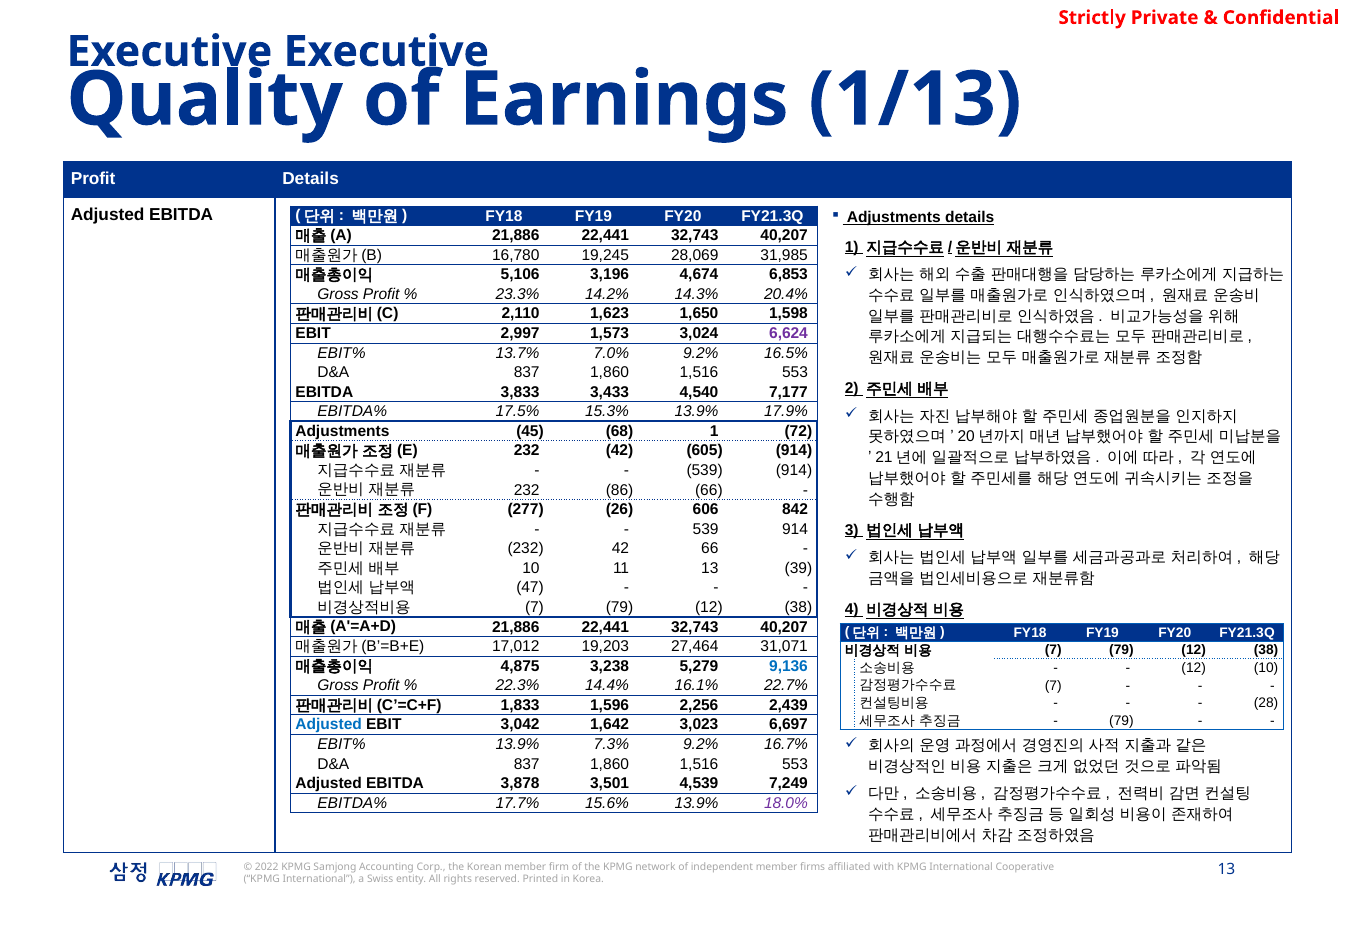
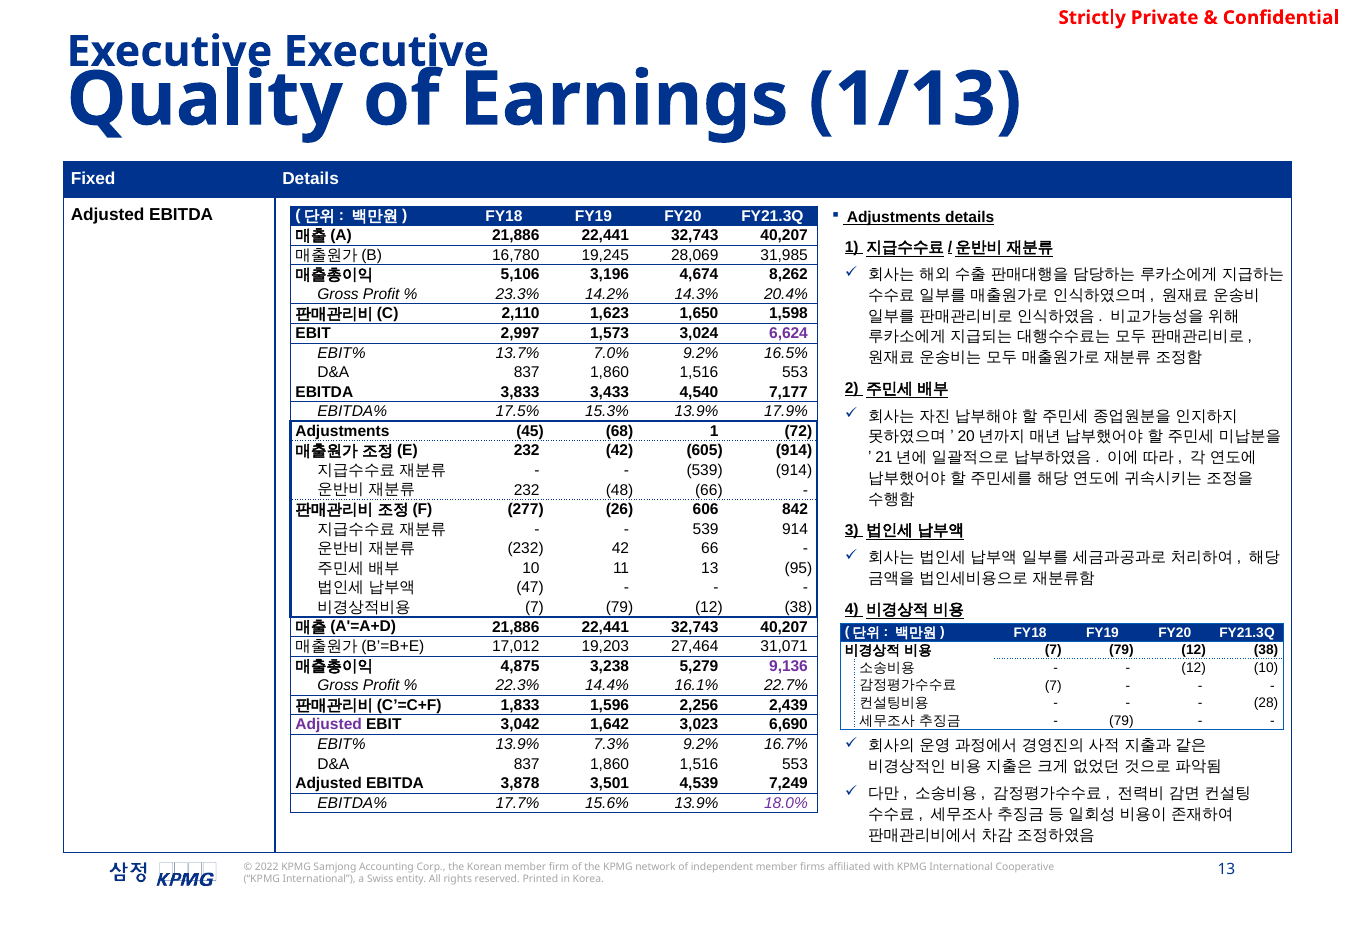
Profit: Profit -> Fixed (93, 179)
6,853: 6,853 -> 8,262 (789, 275)
86: 86 -> 48 (620, 490)
39: 39 -> 95 (798, 568)
9,136 colour: blue -> purple (789, 666)
Adjusted colour: blue -> purple (329, 725)
6,697: 6,697 -> 6,690 (789, 725)
